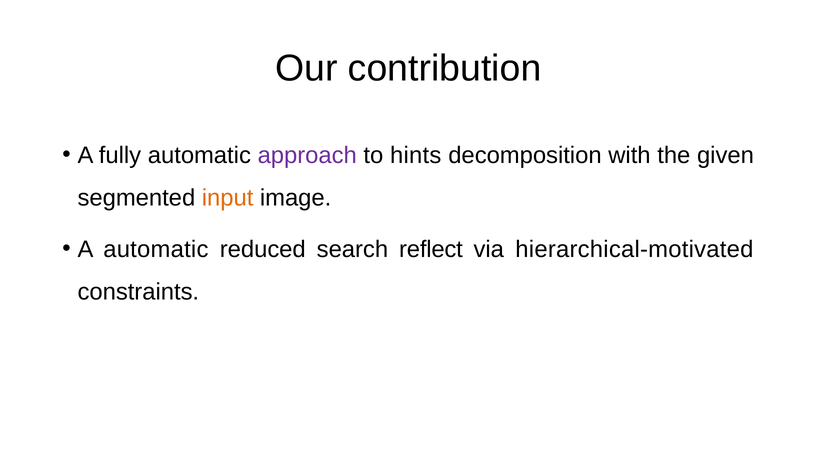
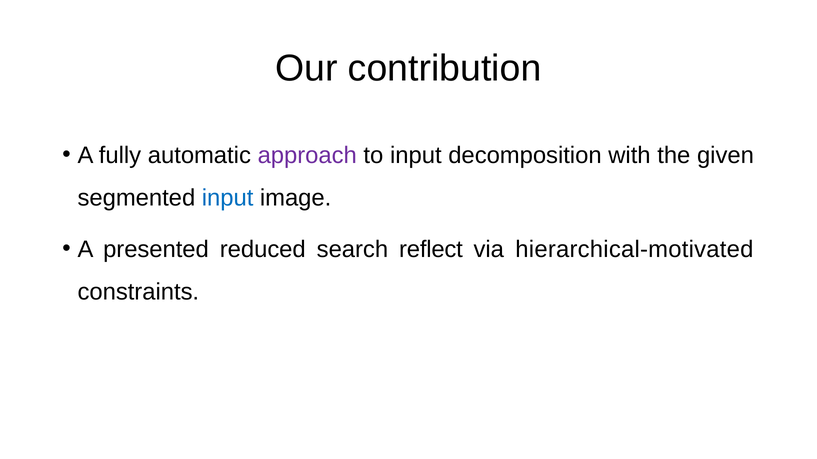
to hints: hints -> input (416, 156)
input colour: orange -> blue (228, 198)
A automatic: automatic -> presented (156, 250)
